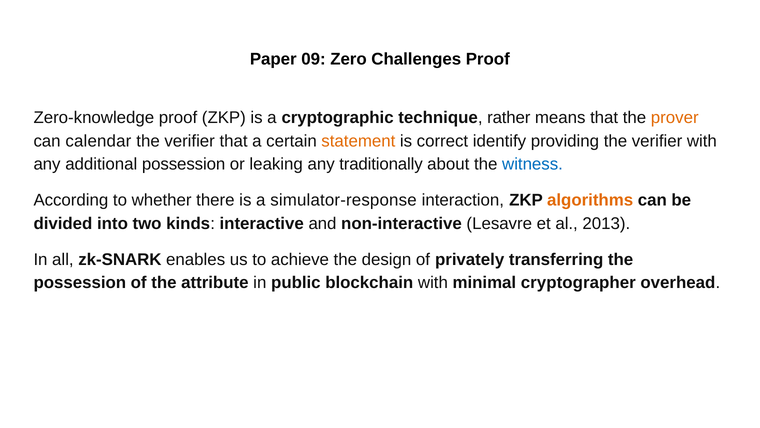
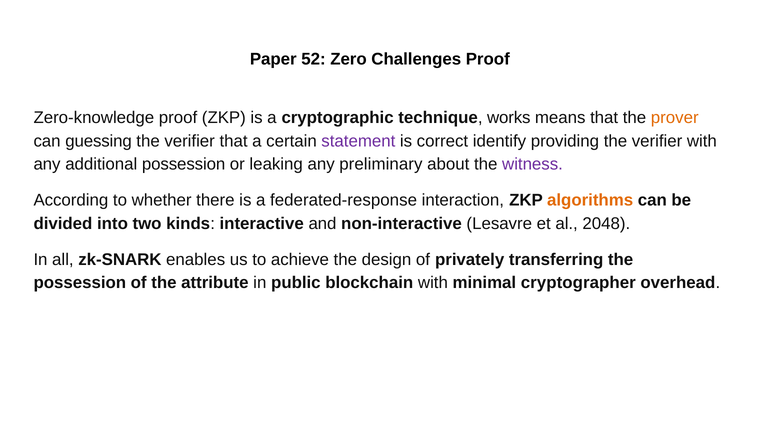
09: 09 -> 52 (313, 59)
rather: rather -> works (509, 118)
calendar: calendar -> guessing (99, 141)
statement colour: orange -> purple (358, 141)
traditionally: traditionally -> preliminary (381, 164)
witness colour: blue -> purple (532, 164)
simulator-response: simulator-response -> federated-response (344, 200)
2013: 2013 -> 2048 (606, 223)
